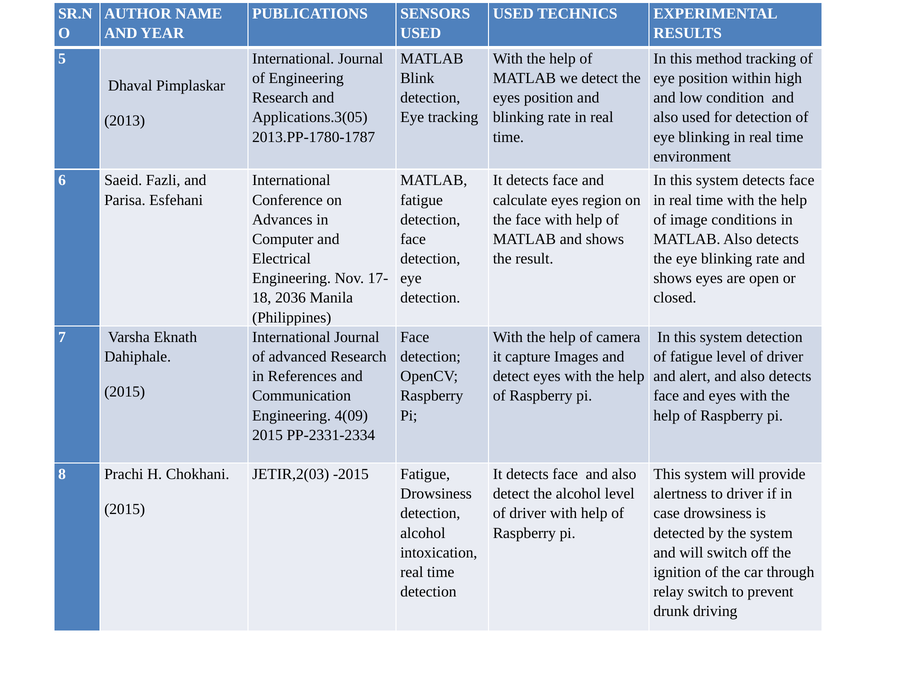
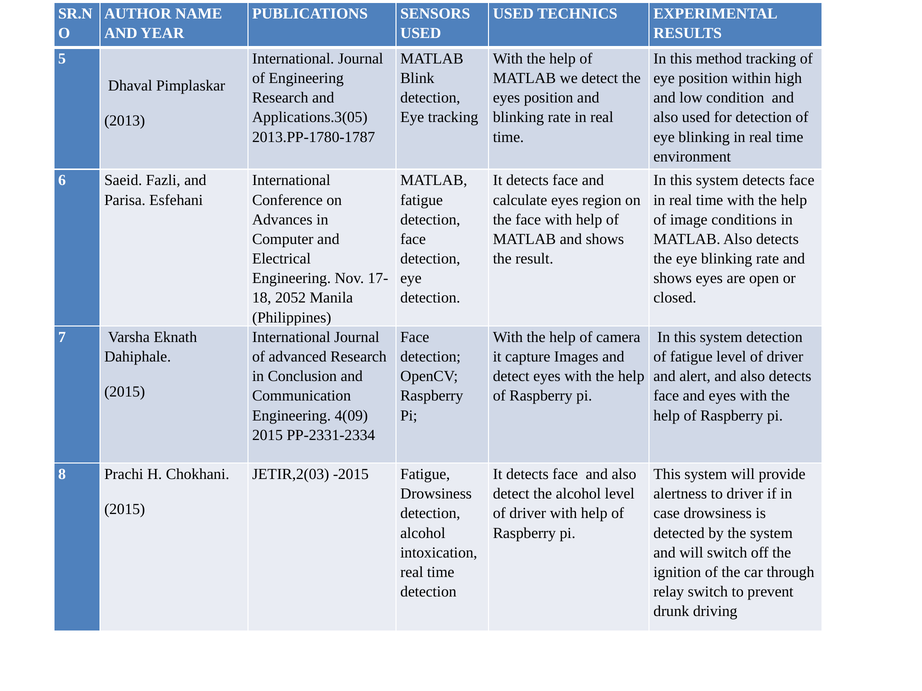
2036: 2036 -> 2052 (291, 298)
References: References -> Conclusion (302, 377)
